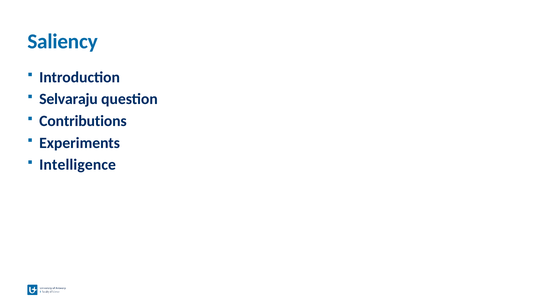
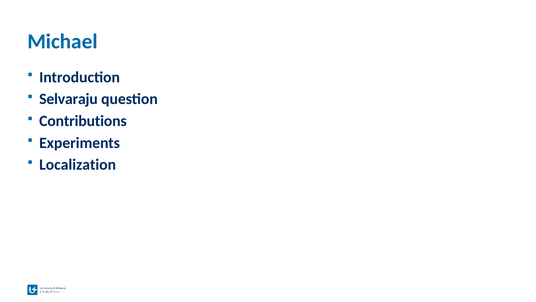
Saliency: Saliency -> Michael (63, 42)
Intelligence: Intelligence -> Localization (78, 165)
